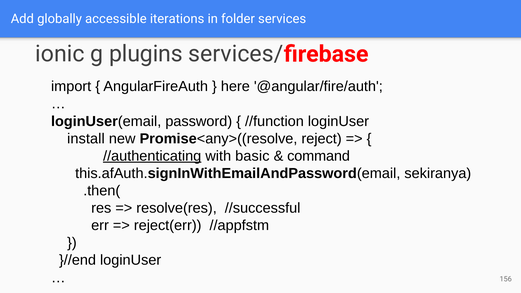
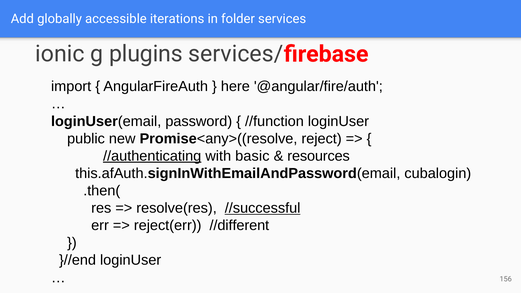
install: install -> public (86, 139)
command: command -> resources (319, 156)
sekiranya: sekiranya -> cubalogin (438, 173)
//successful underline: none -> present (263, 208)
//appfstm: //appfstm -> //different (239, 226)
